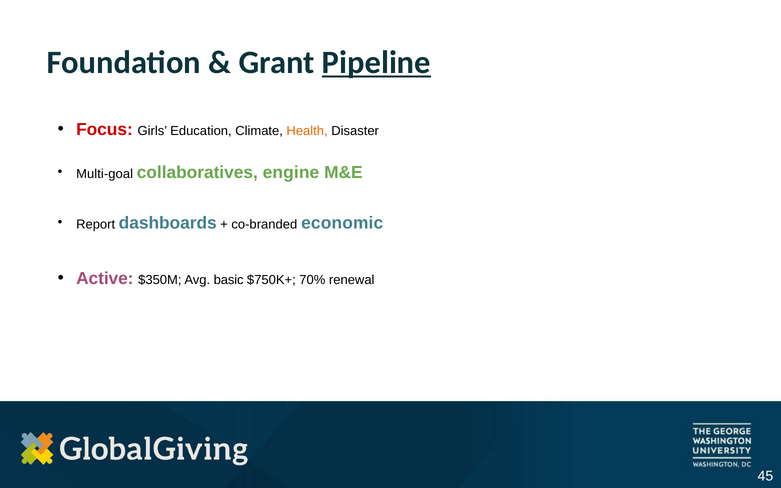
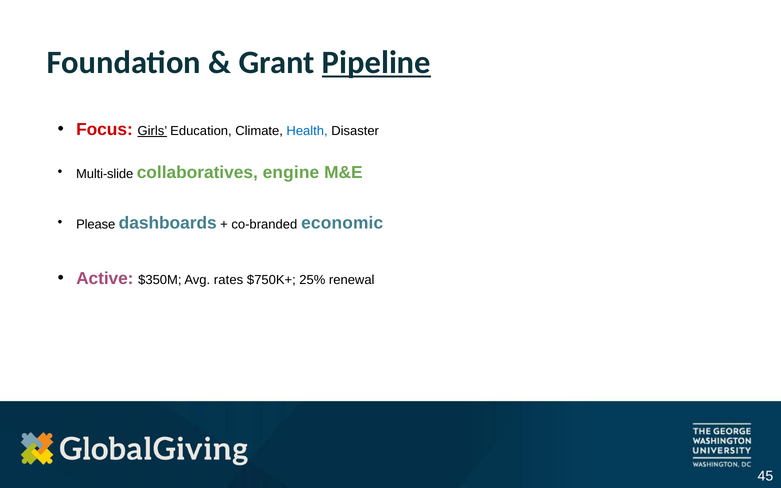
Girls underline: none -> present (152, 131)
Health colour: orange -> blue (307, 131)
Multi-goal: Multi-goal -> Multi-slide (105, 174)
Report: Report -> Please (96, 224)
basic: basic -> rates (229, 280)
70%: 70% -> 25% (312, 280)
